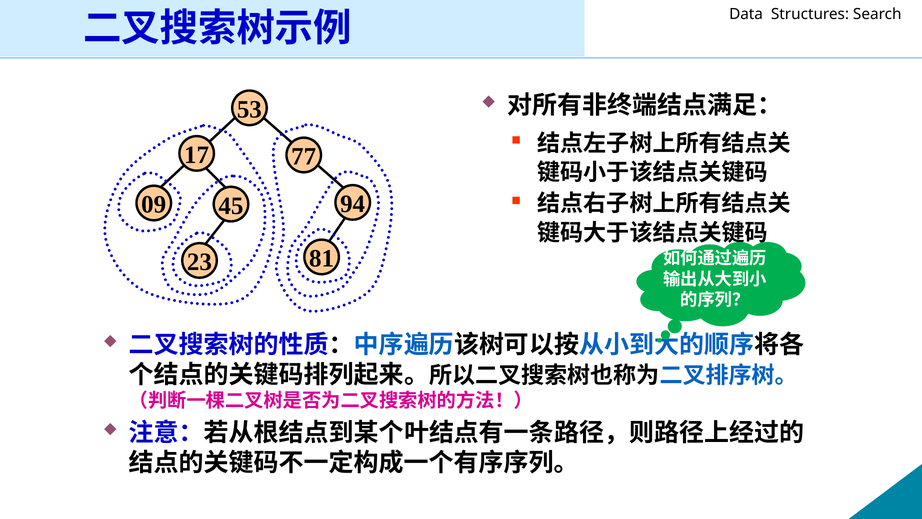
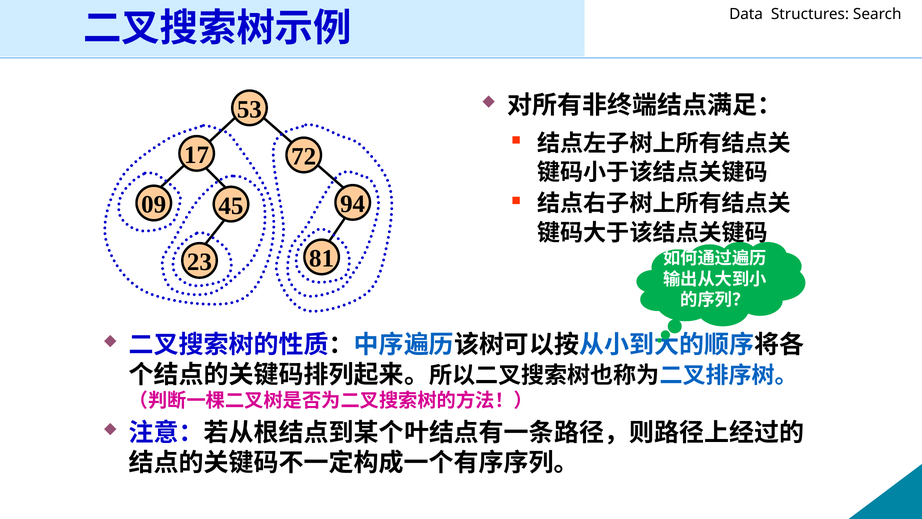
77: 77 -> 72 (304, 157)
